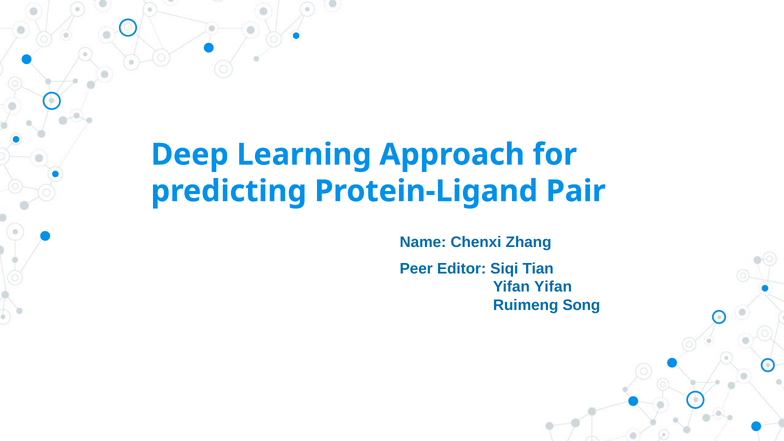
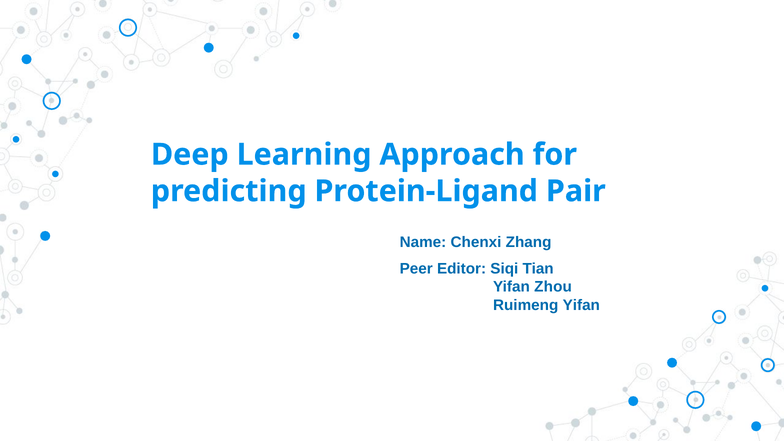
Yifan Yifan: Yifan -> Zhou (553, 287)
Ruimeng Song: Song -> Yifan (581, 305)
